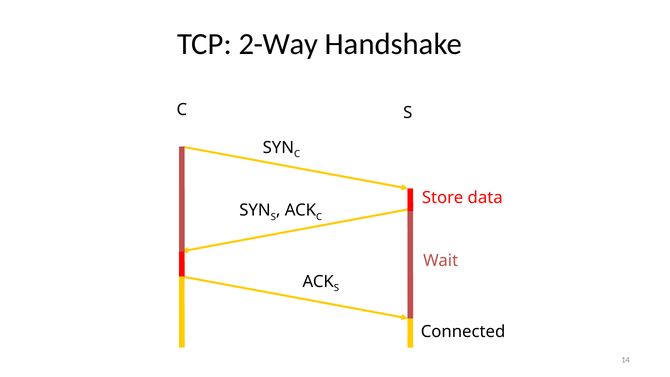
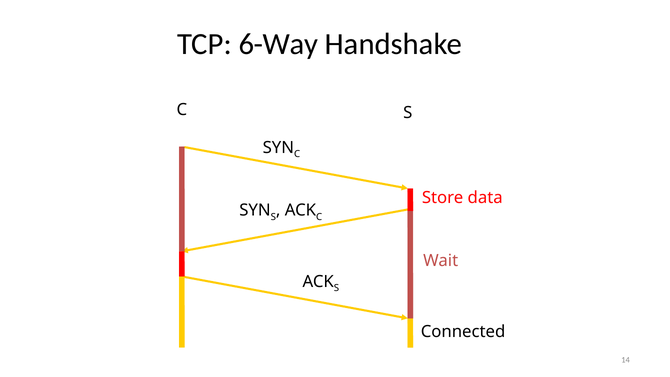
2-Way: 2-Way -> 6-Way (278, 44)
